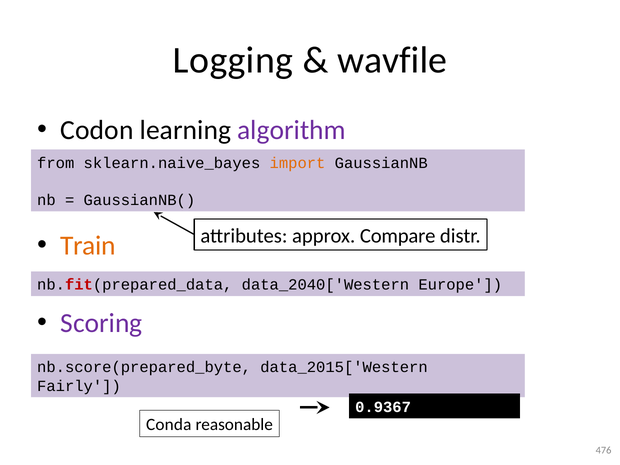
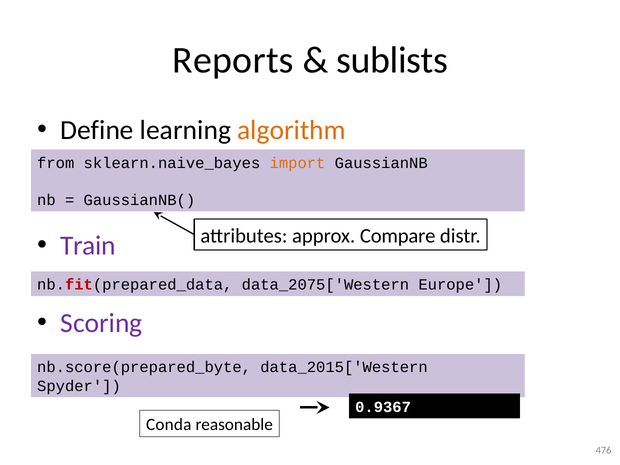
Logging: Logging -> Reports (233, 60)
wavfile: wavfile -> sublists (392, 60)
Codon: Codon -> Define (97, 130)
algorithm colour: purple -> orange (291, 130)
Train colour: orange -> purple (88, 246)
data_2040['Western: data_2040['Western -> data_2075['Western (325, 285)
Fairly: Fairly -> Spyder (79, 386)
